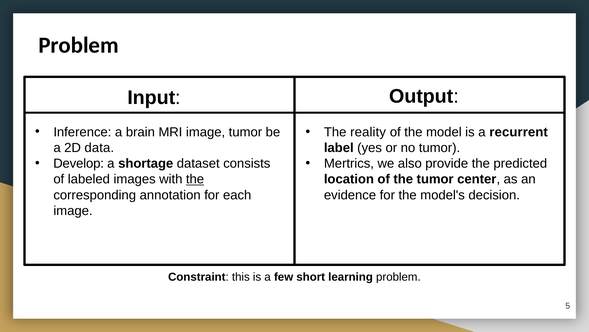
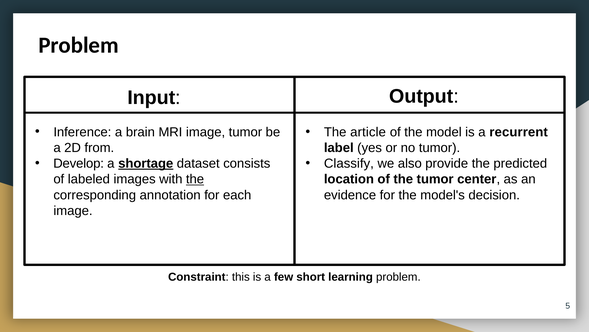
reality: reality -> article (368, 132)
data: data -> from (99, 148)
shortage underline: none -> present (146, 163)
Mertrics: Mertrics -> Classify (349, 163)
